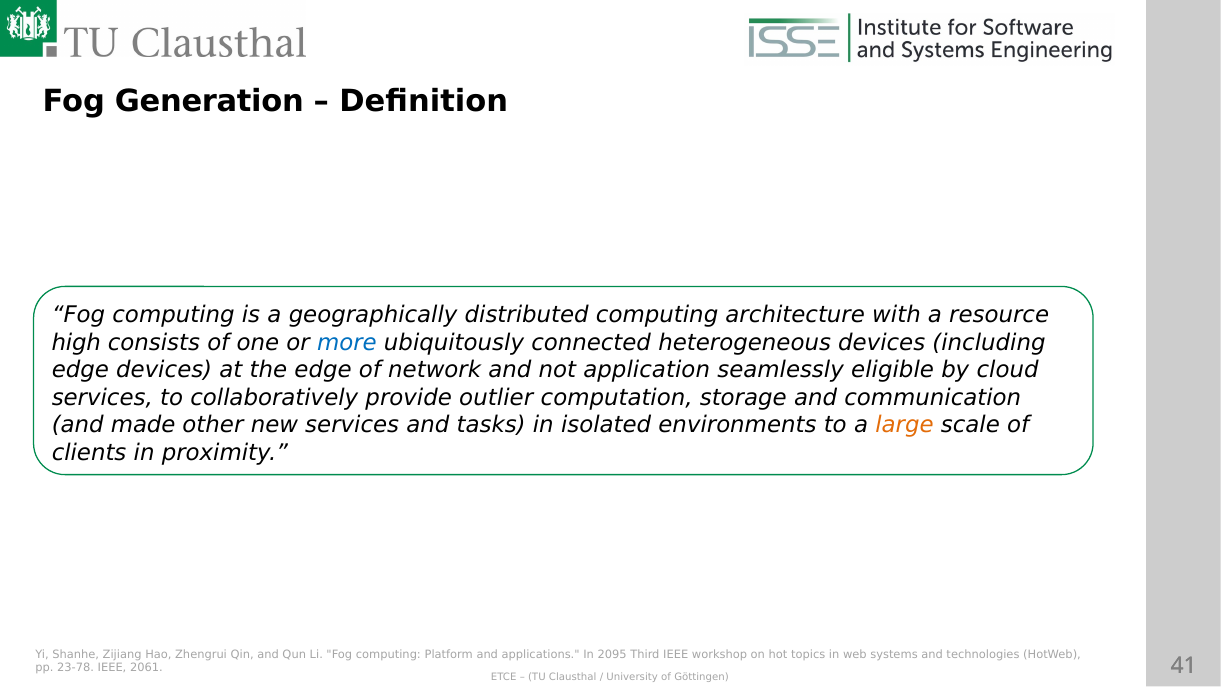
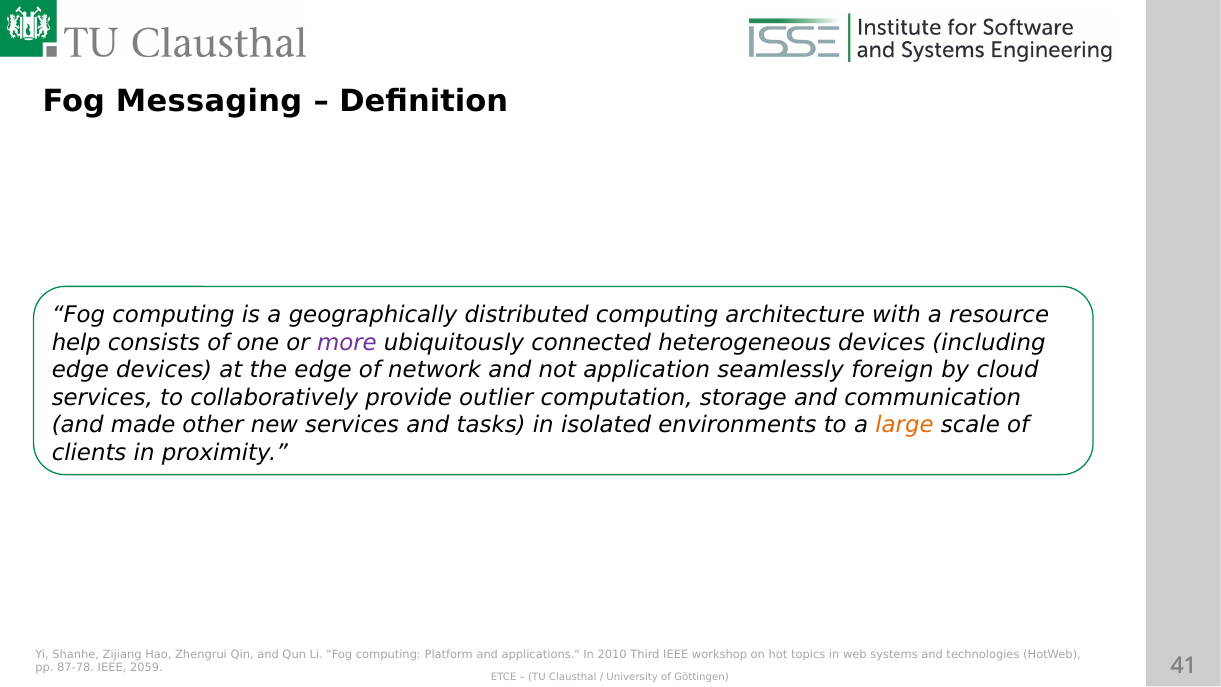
Generation: Generation -> Messaging (209, 102)
high: high -> help (76, 343)
more colour: blue -> purple (347, 343)
eligible: eligible -> foreign (892, 370)
2095: 2095 -> 2010 (612, 654)
23-78: 23-78 -> 87-78 (76, 668)
2061: 2061 -> 2059 (146, 668)
